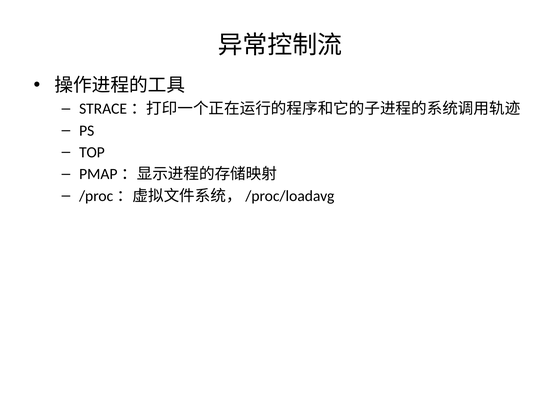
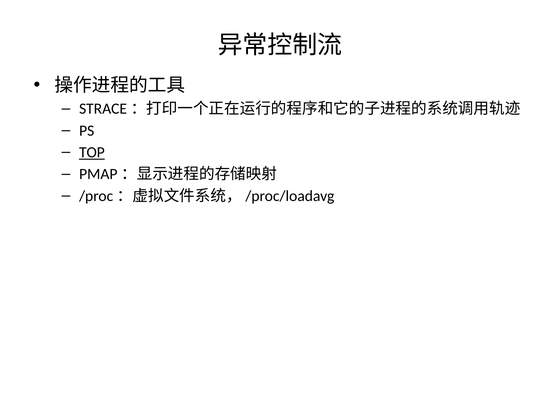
TOP underline: none -> present (92, 152)
